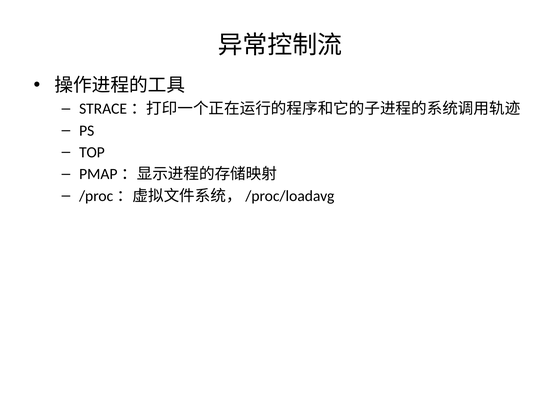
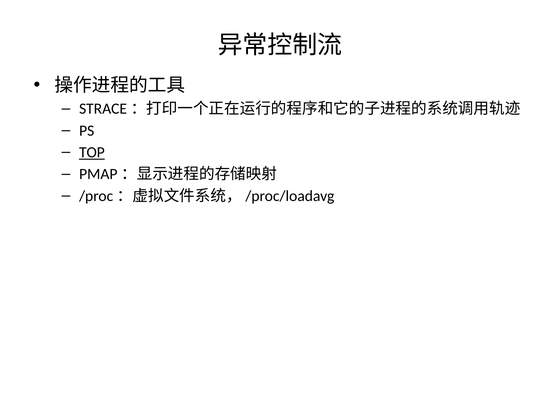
TOP underline: none -> present (92, 152)
